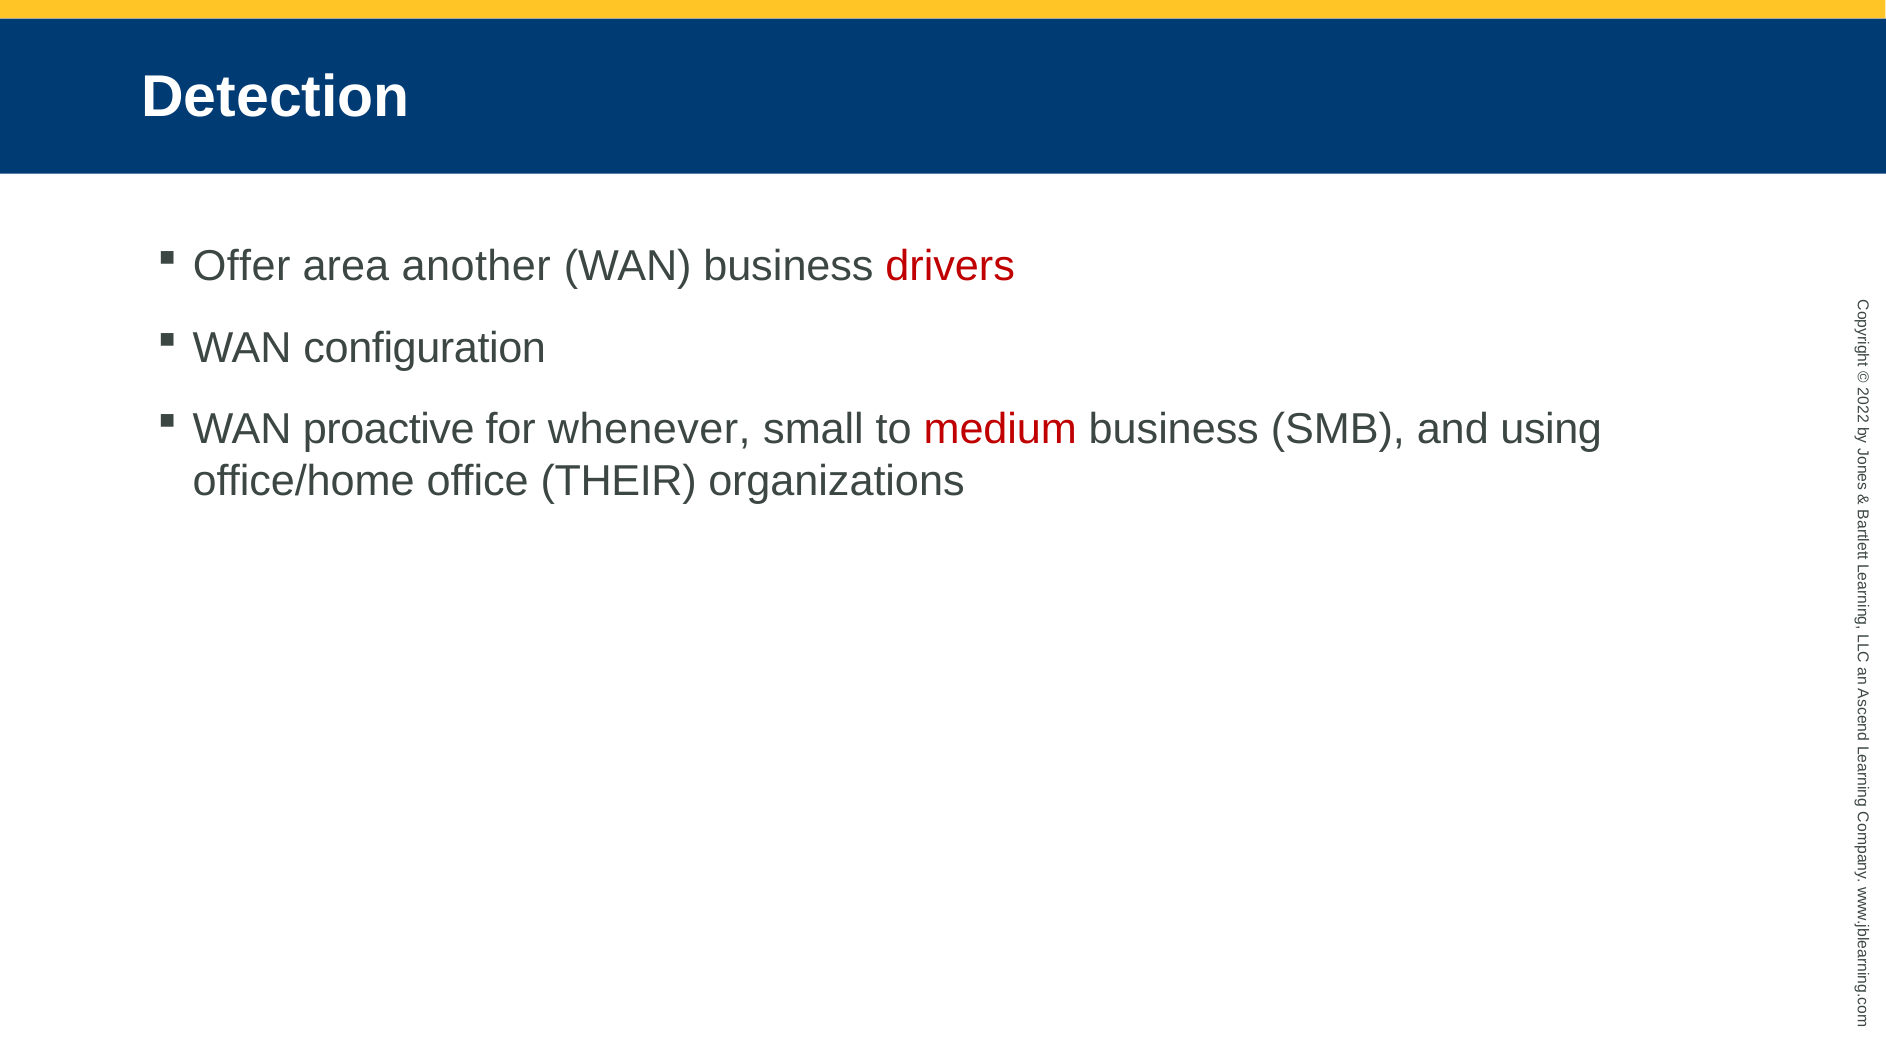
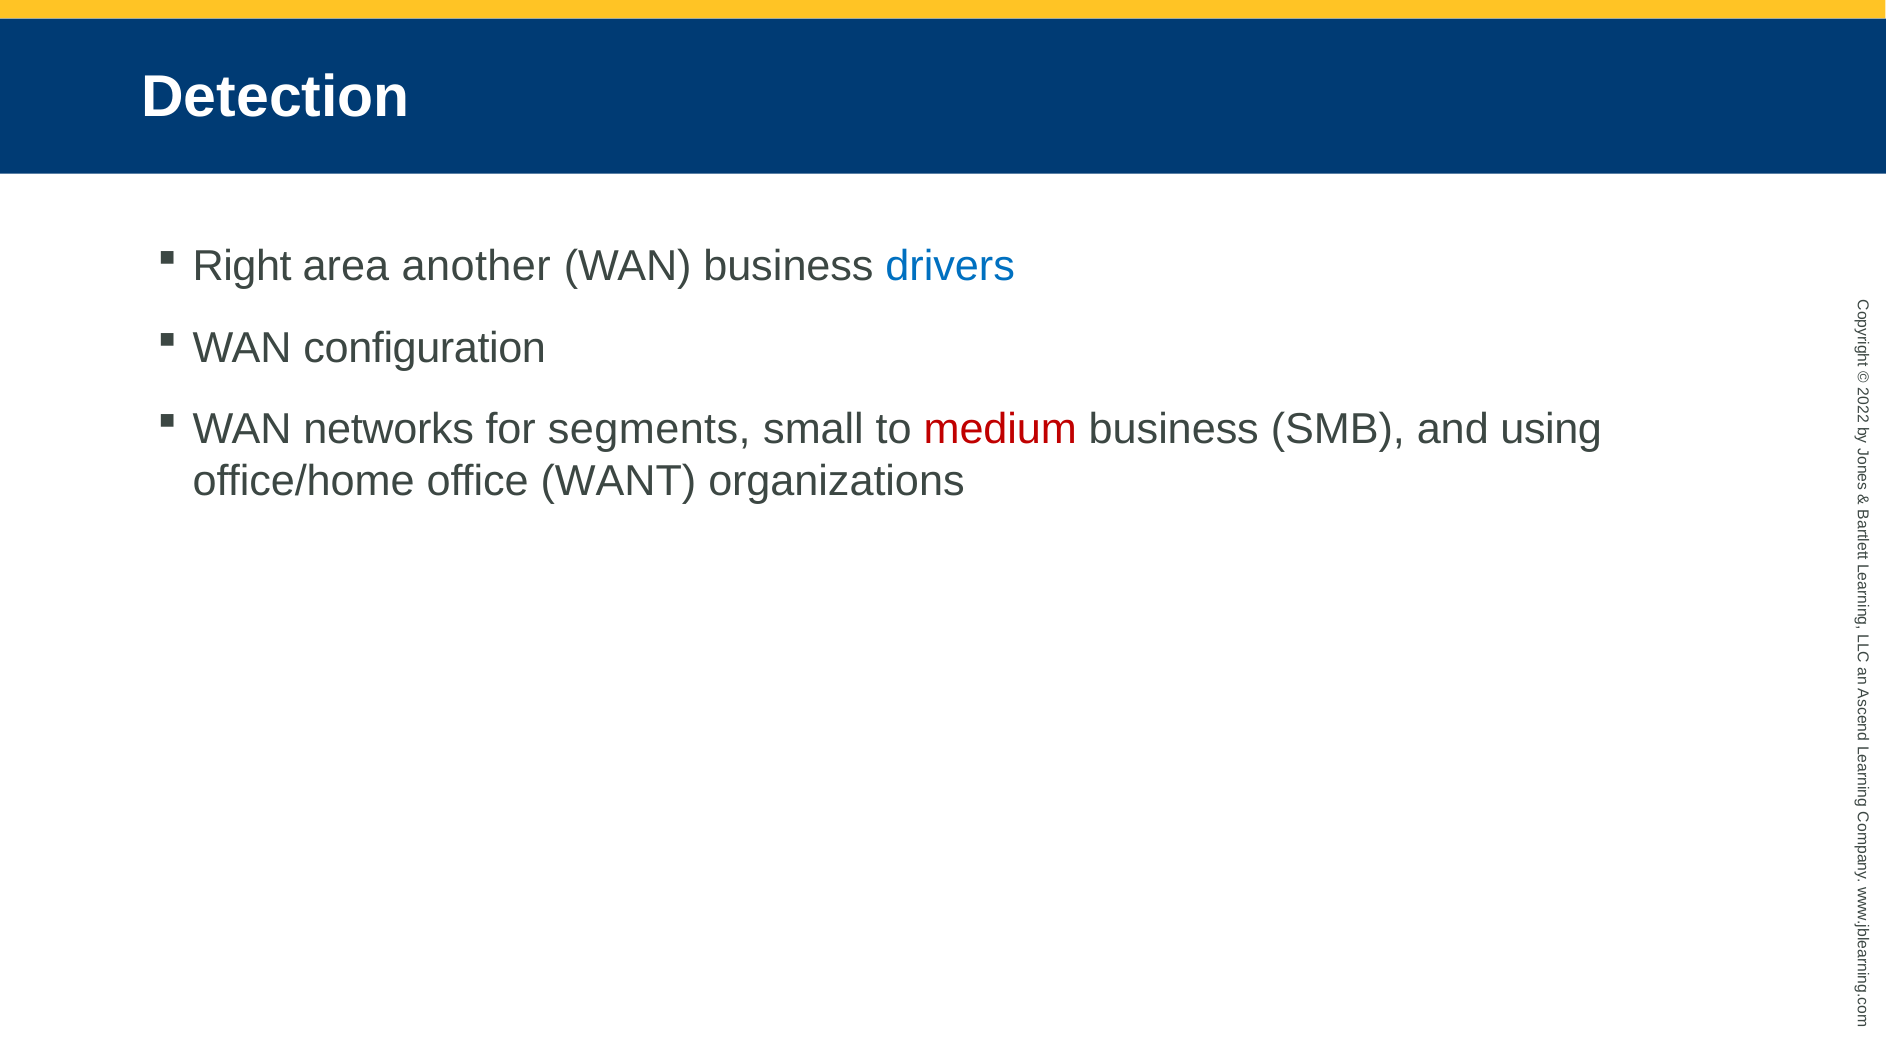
Offer: Offer -> Right (242, 267)
drivers colour: red -> blue (950, 267)
proactive: proactive -> networks (389, 429)
whenever: whenever -> segments (649, 429)
THEIR: THEIR -> WANT (618, 481)
